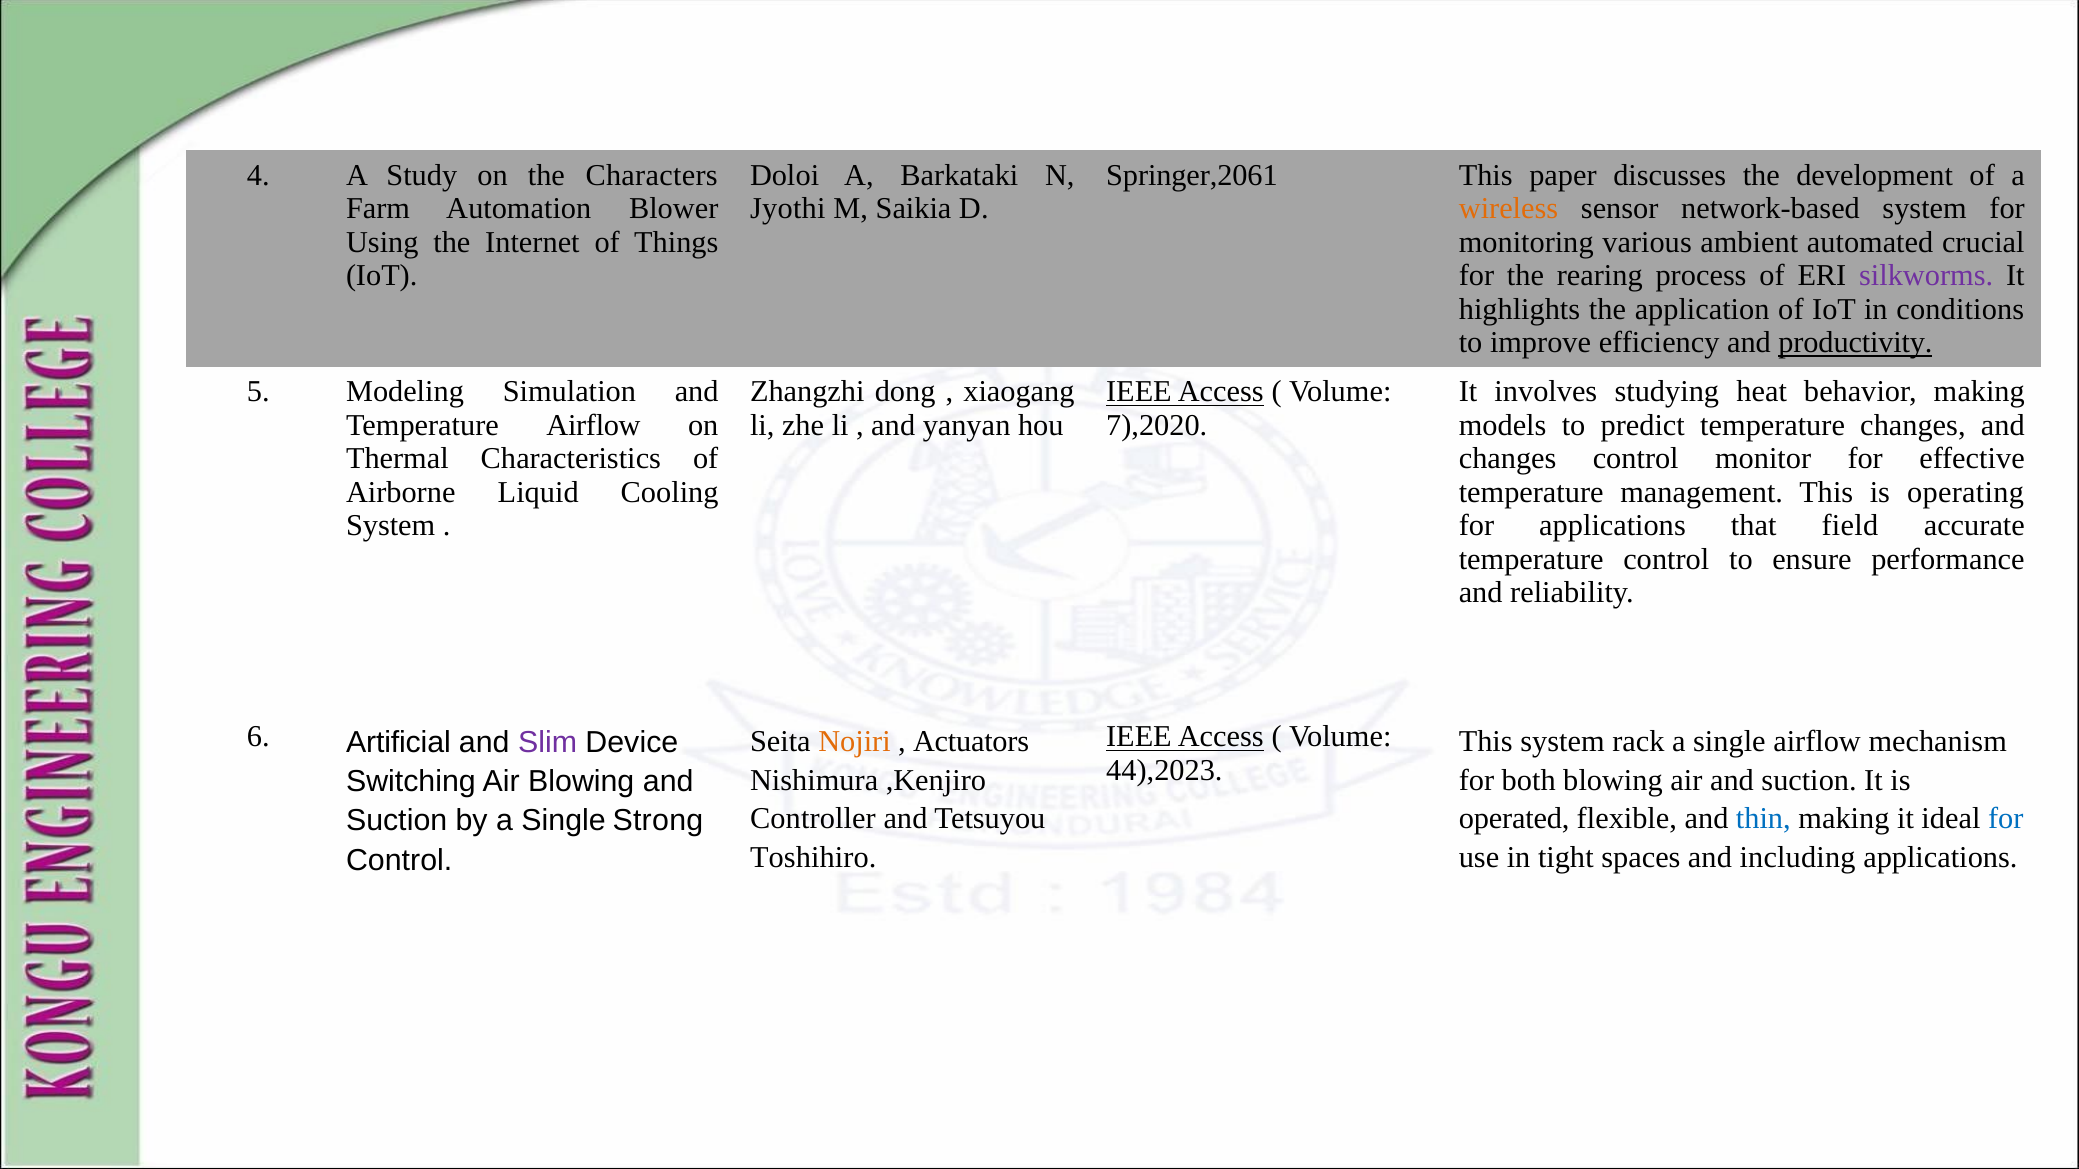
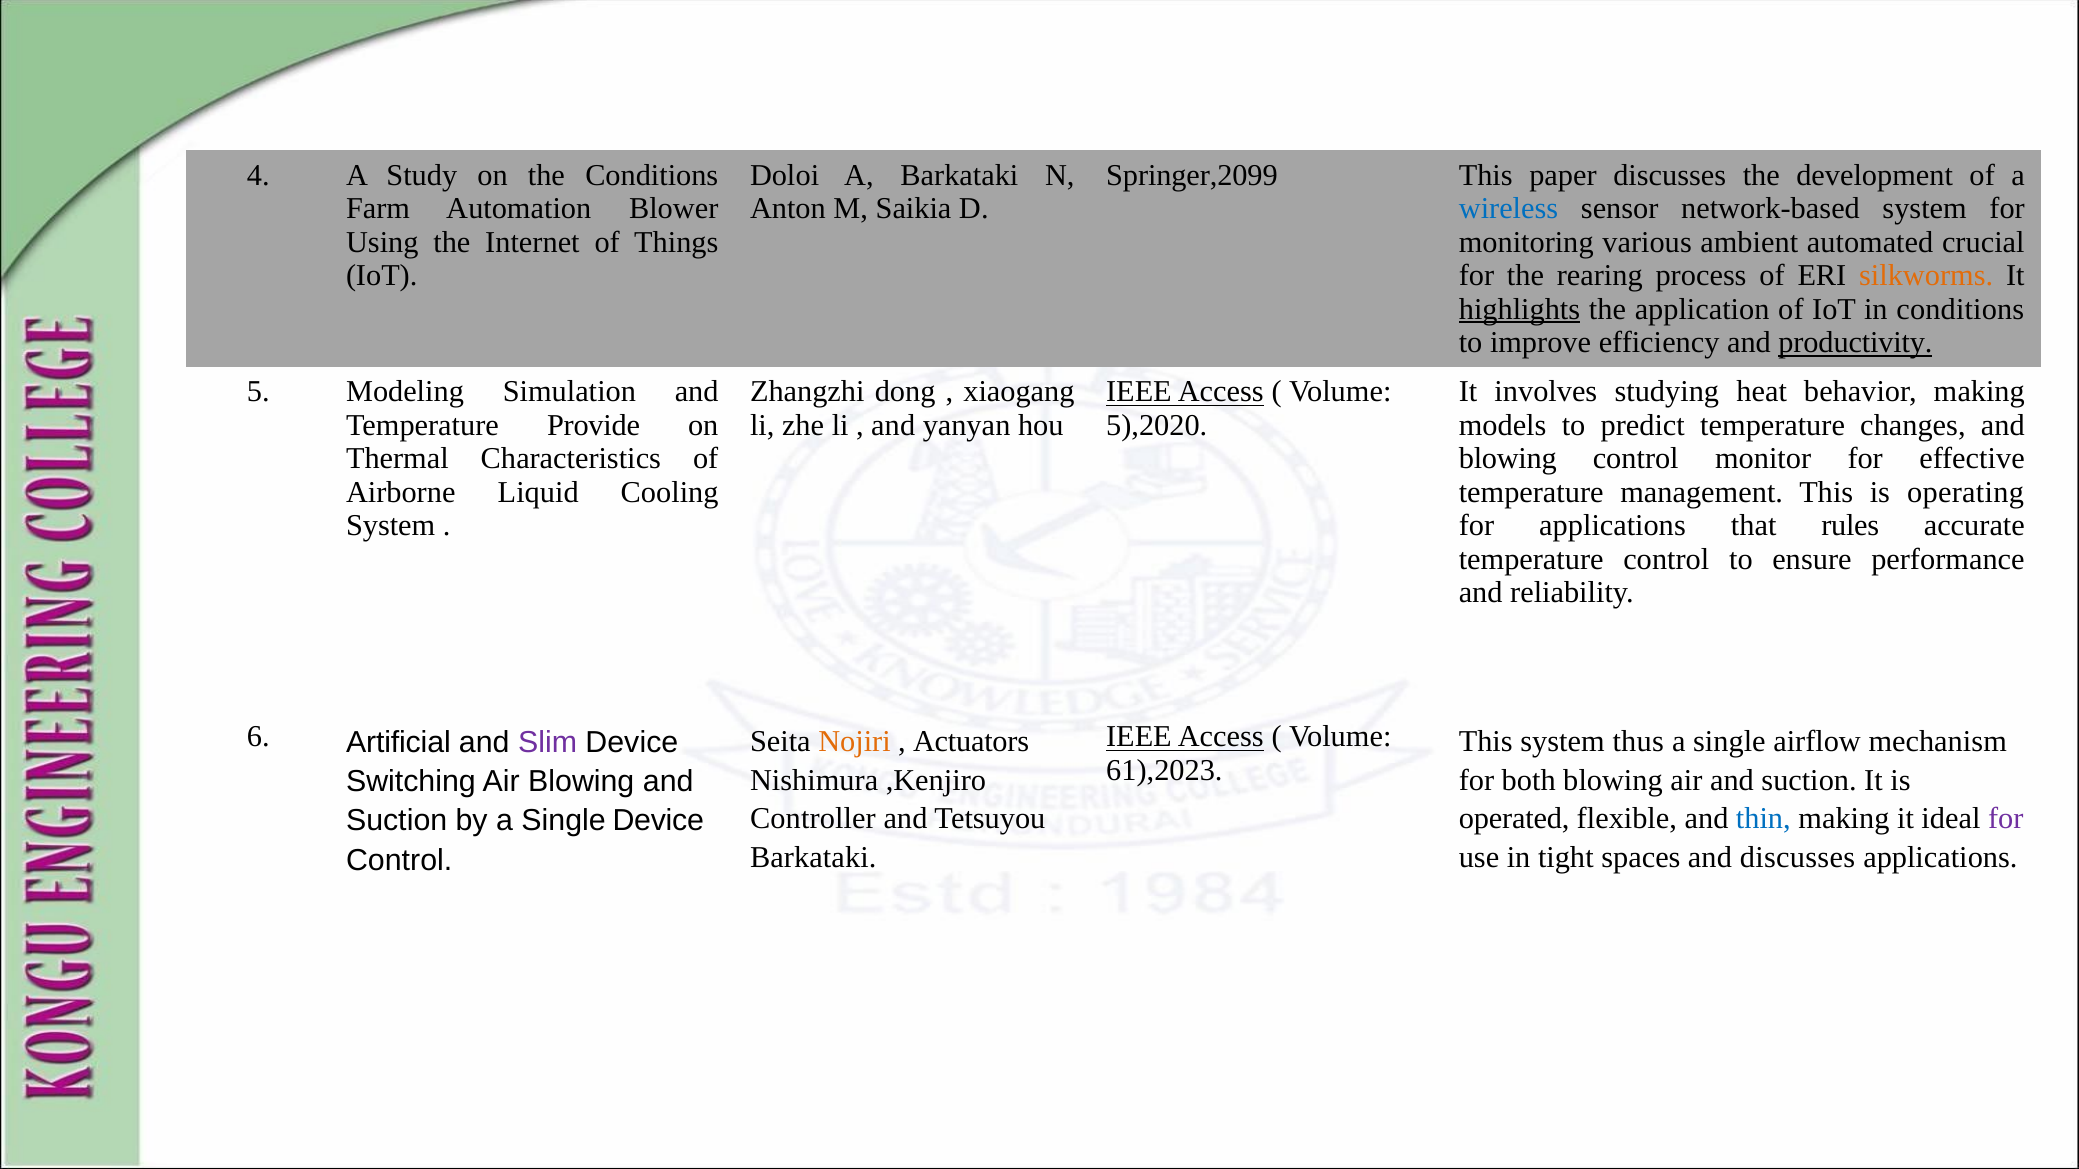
the Characters: Characters -> Conditions (652, 175)
Springer,2061: Springer,2061 -> Springer,2099 (1192, 175)
Jyothi: Jyothi -> Anton (788, 209)
wireless colour: orange -> blue (1508, 209)
silkworms colour: purple -> orange (1926, 276)
highlights underline: none -> present (1519, 309)
Temperature Airflow: Airflow -> Provide (594, 426)
7),2020: 7),2020 -> 5),2020 (1157, 426)
changes: changes -> blowing (1508, 459)
field: field -> rules (1850, 526)
rack: rack -> thus (1638, 742)
44),2023: 44),2023 -> 61),2023 (1164, 771)
for colour: blue -> purple (2006, 819)
Single Strong: Strong -> Device (658, 821)
Toshihiro: Toshihiro -> Barkataki (813, 858)
and including: including -> discusses (1797, 858)
